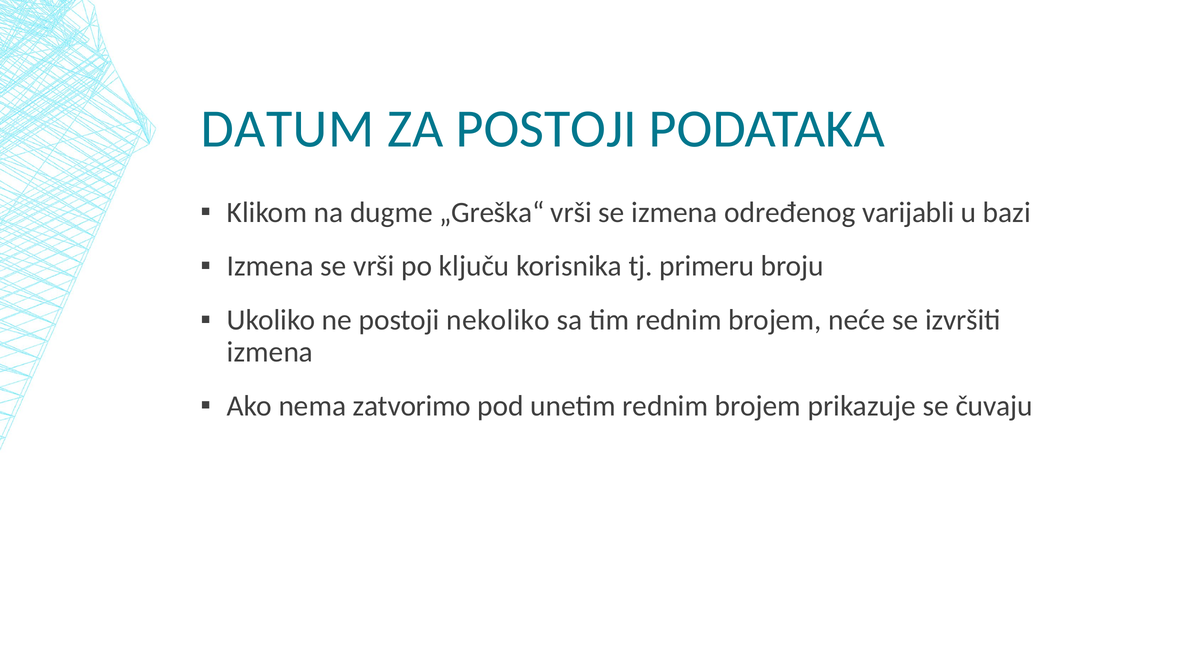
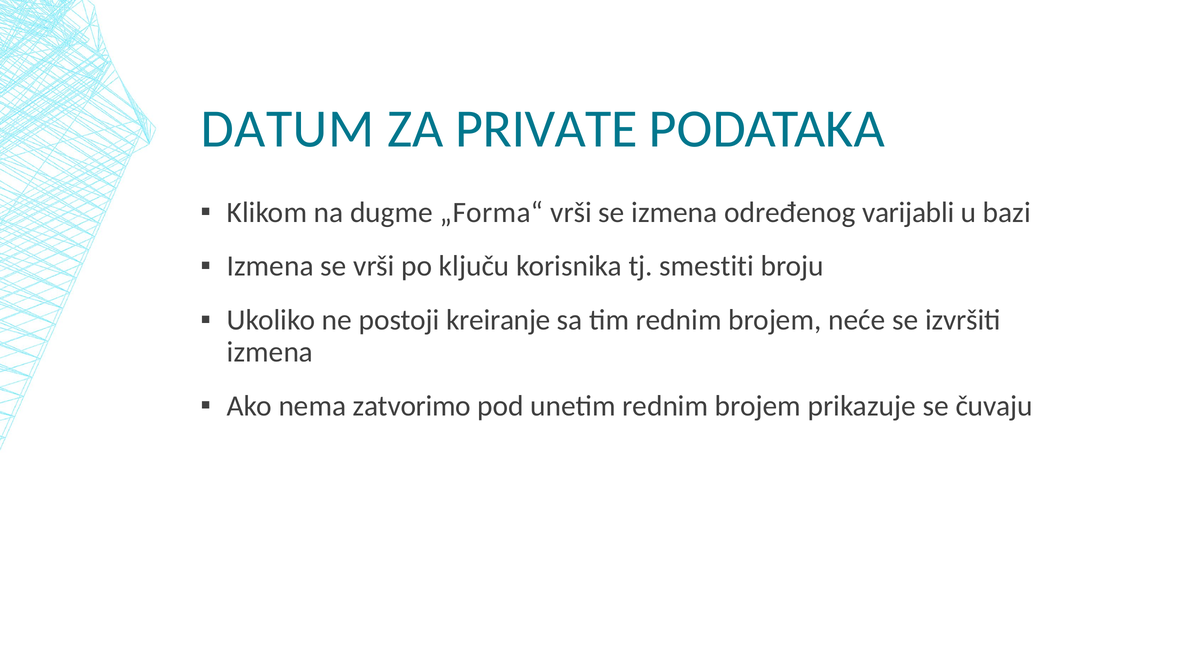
ZA POSTOJI: POSTOJI -> PRIVATE (546, 129)
„Greška“: „Greška“ -> „Forma“ (492, 212)
primeru: primeru -> smestiti (707, 266)
nekoliko: nekoliko -> kreiranje (498, 320)
